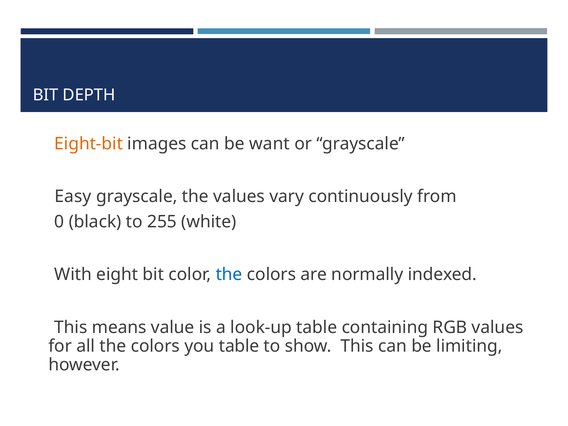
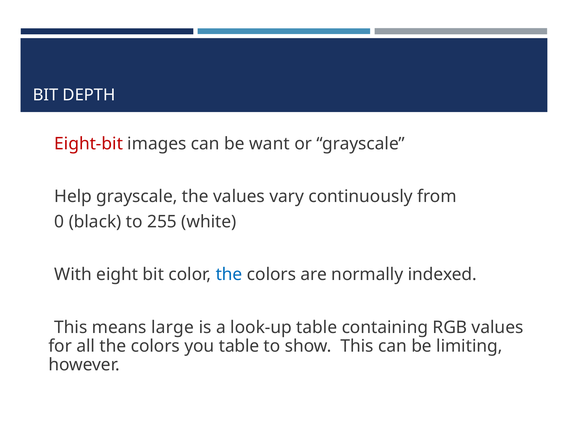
Eight-bit colour: orange -> red (89, 144)
Easy: Easy -> Help (73, 197)
value: value -> large (173, 327)
